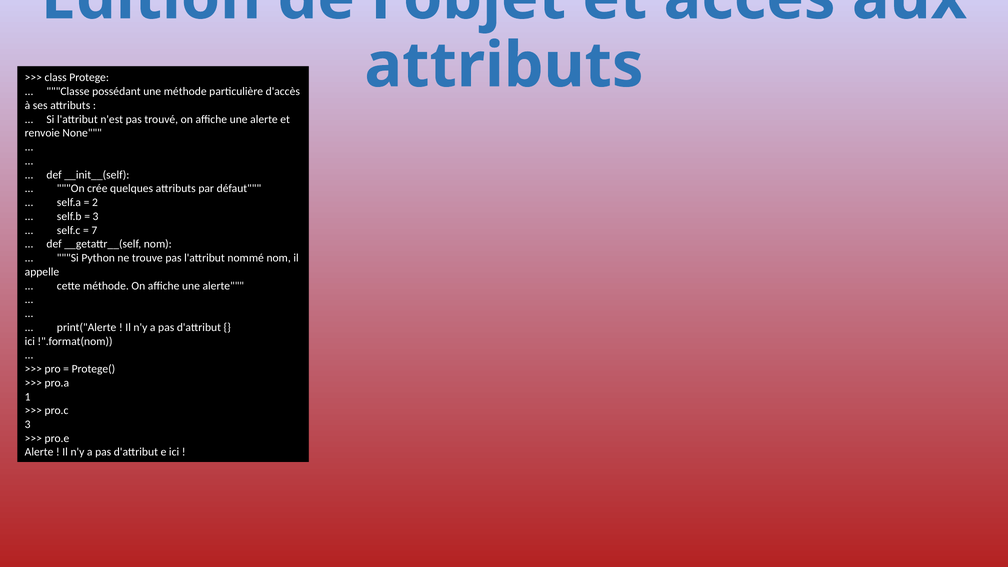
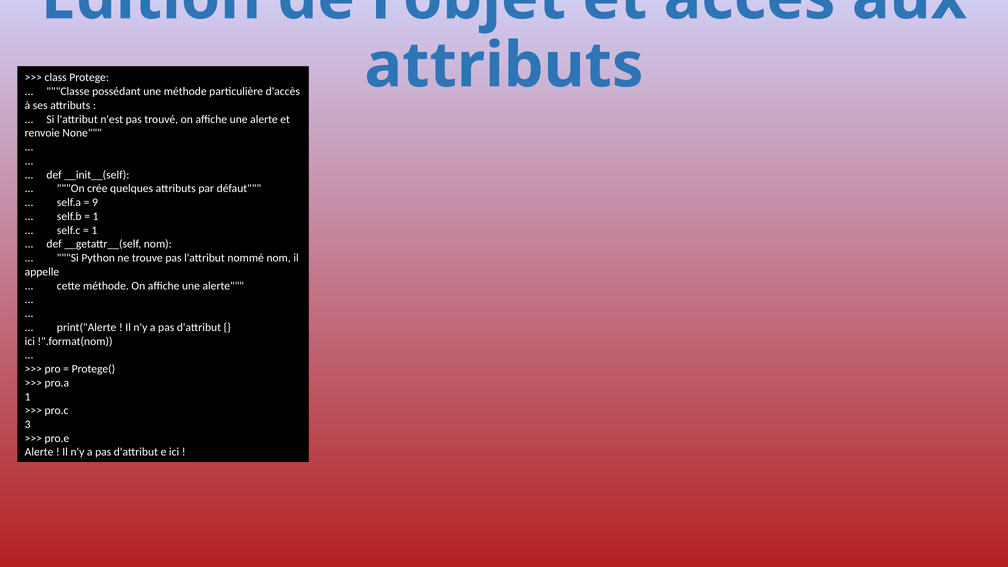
2: 2 -> 9 (95, 203)
3: 3 -> 1 (96, 216)
7: 7 -> 1 (94, 230)
